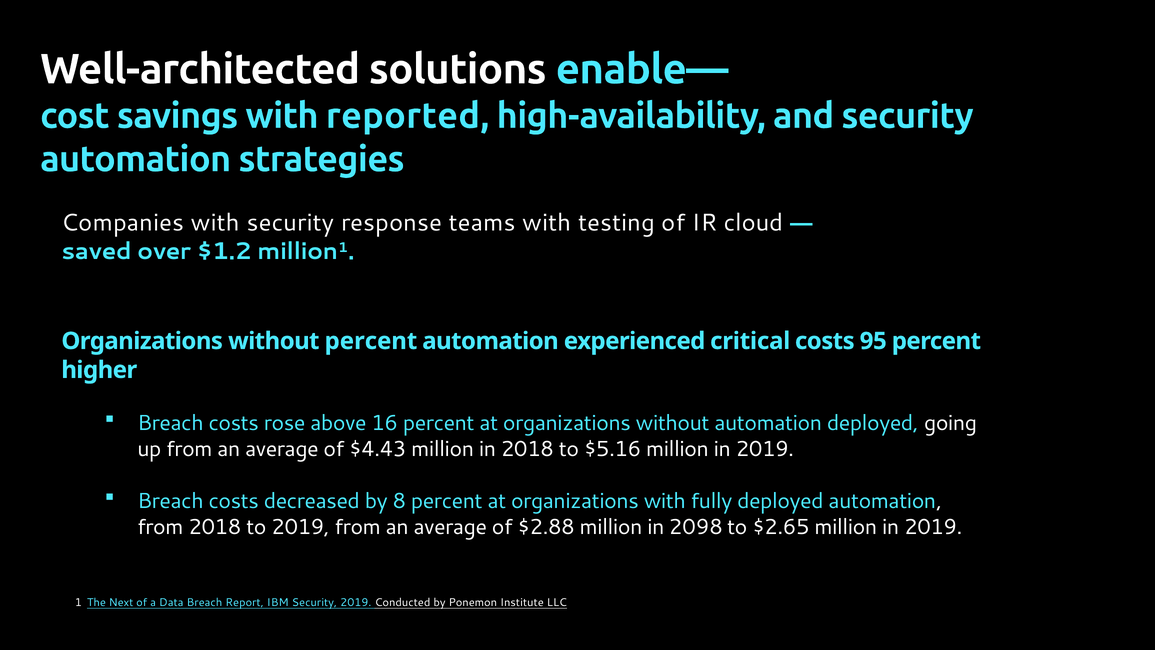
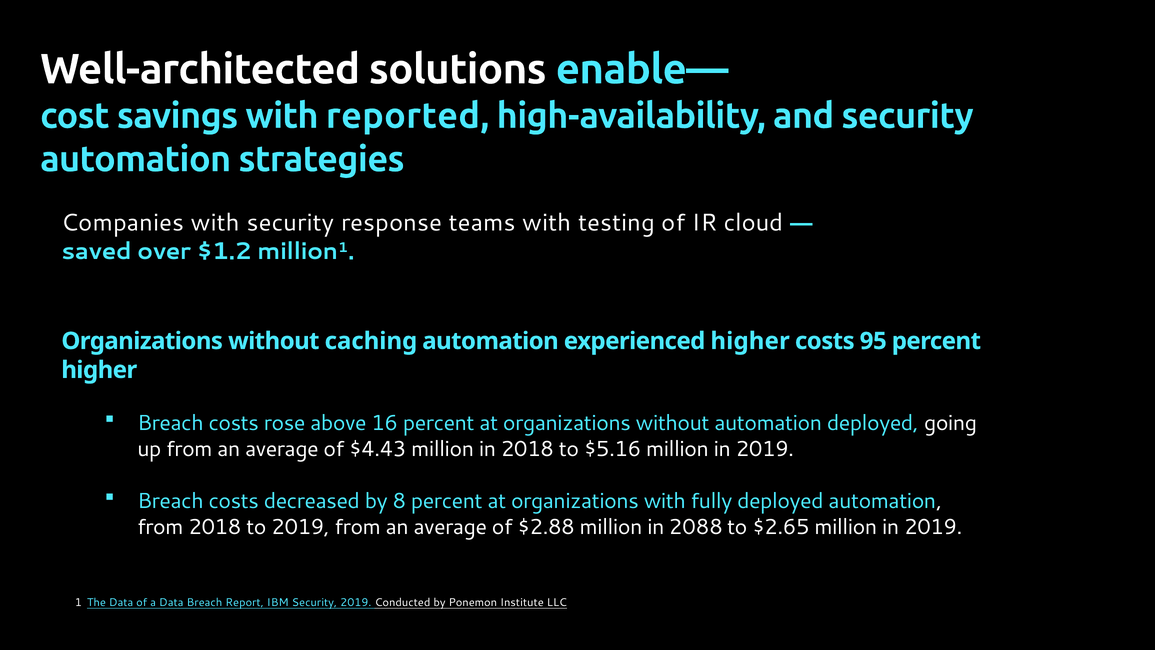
without percent: percent -> caching (371, 341)
experienced critical: critical -> higher (750, 341)
2098: 2098 -> 2088 (696, 527)
The Next: Next -> Data (121, 602)
